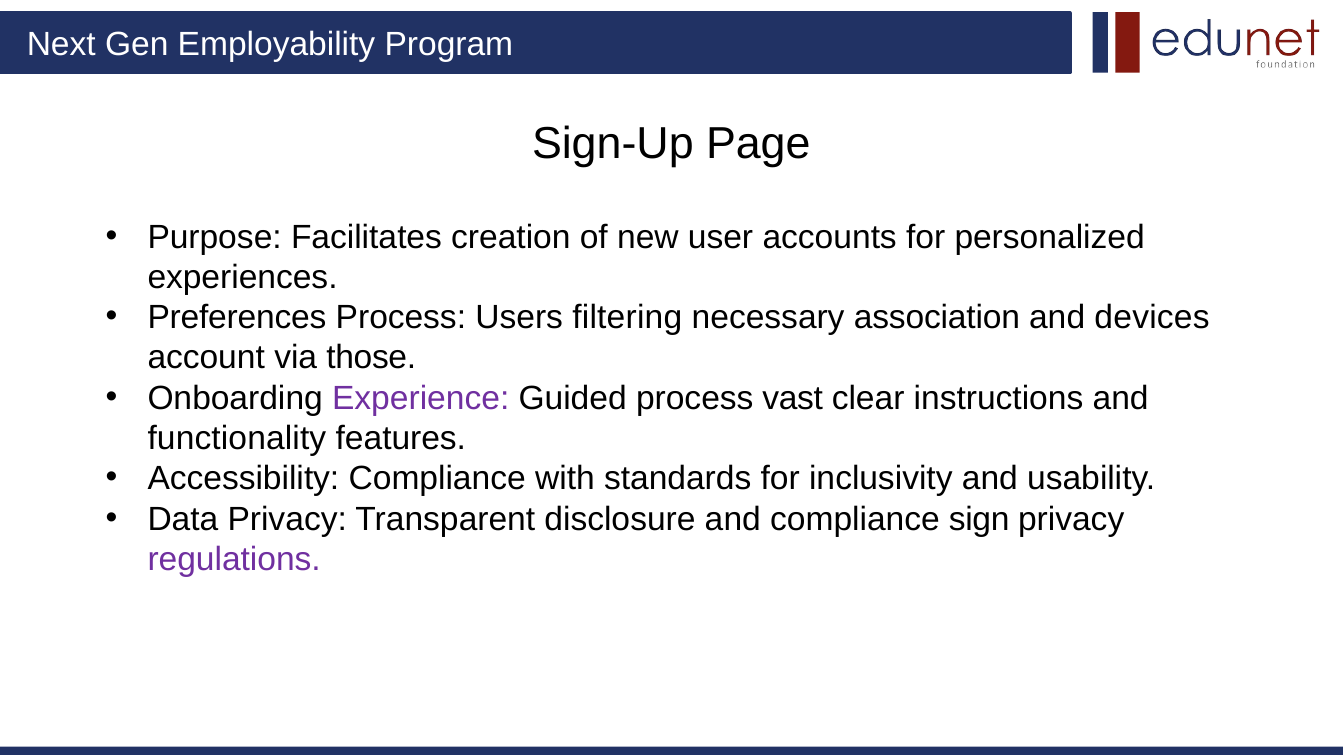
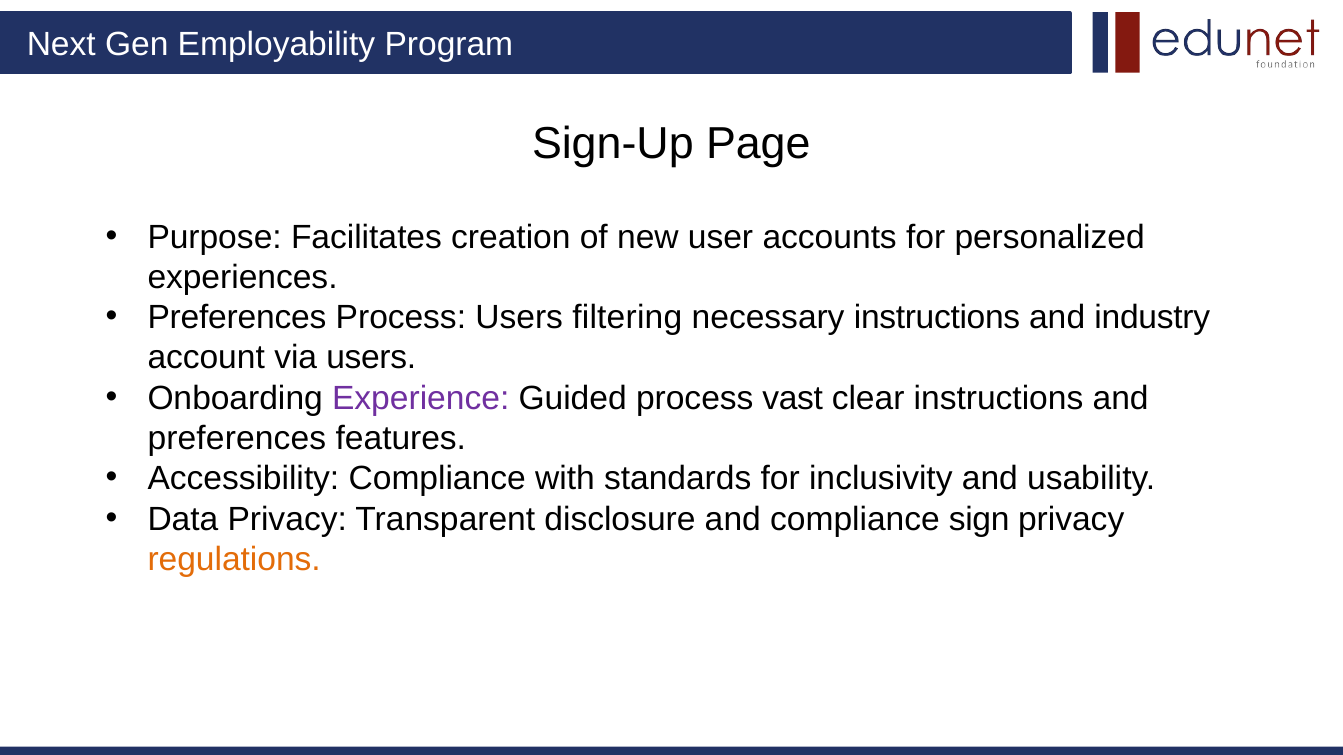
necessary association: association -> instructions (937, 318)
devices: devices -> industry (1152, 318)
via those: those -> users (371, 358)
functionality: functionality -> preferences (237, 439)
regulations colour: purple -> orange (234, 560)
